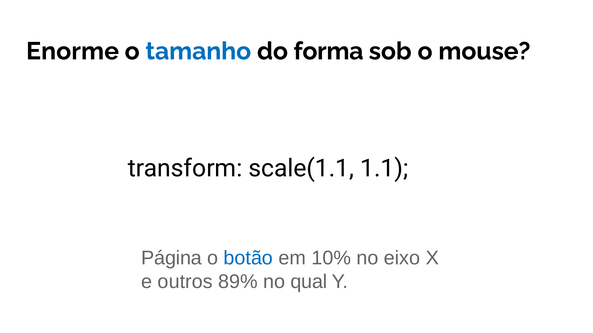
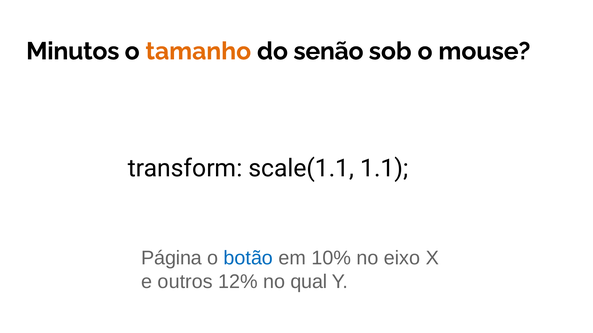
Enorme: Enorme -> Minutos (73, 51)
tamanho colour: blue -> orange (198, 51)
forma: forma -> senão (328, 51)
89%: 89% -> 12% (238, 282)
